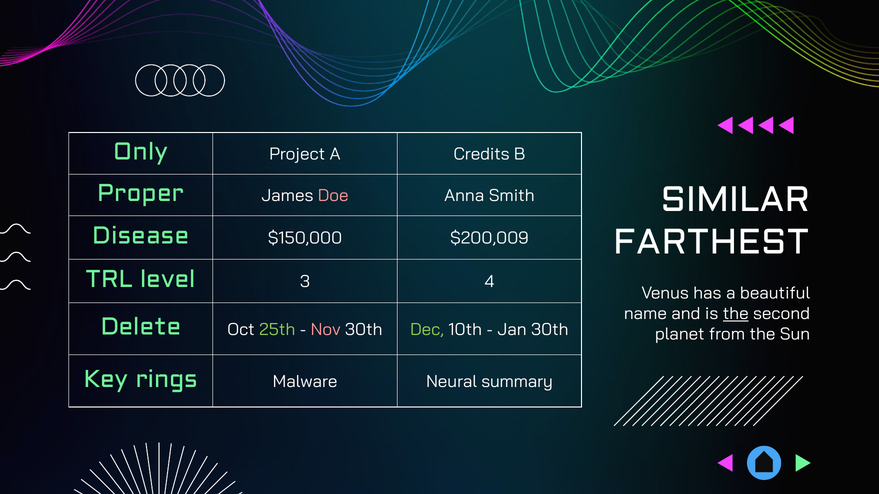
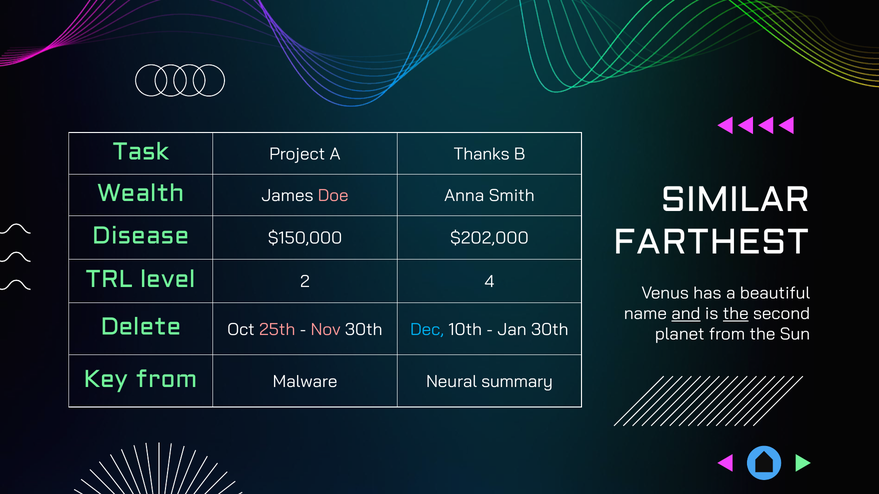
Only: Only -> Task (141, 152)
Credits: Credits -> Thanks (482, 154)
Proper: Proper -> Wealth (141, 193)
$200,009: $200,009 -> $202,000 (489, 239)
3: 3 -> 2 (305, 282)
and underline: none -> present (686, 314)
25th colour: light green -> pink (277, 330)
Dec colour: light green -> light blue (427, 330)
Key rings: rings -> from (167, 379)
